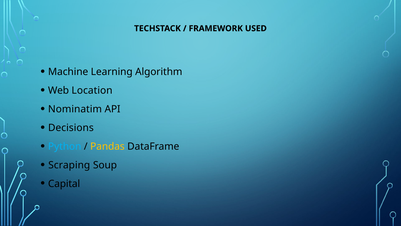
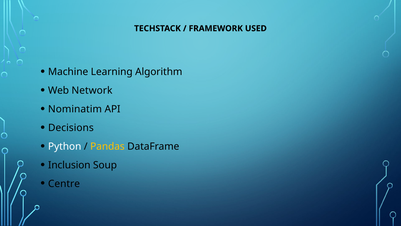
Location: Location -> Network (92, 90)
Python colour: light blue -> white (65, 146)
Scraping: Scraping -> Inclusion (69, 165)
Capital: Capital -> Centre (64, 183)
